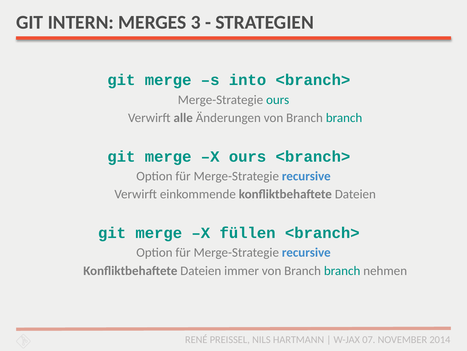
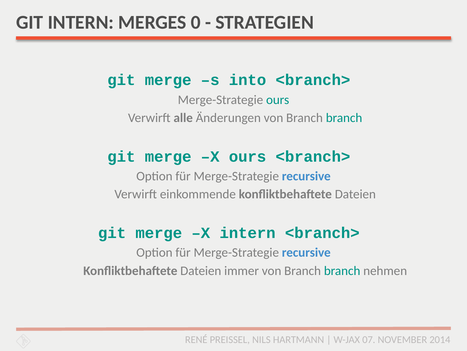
3: 3 -> 0 (196, 23)
X füllen: füllen -> intern (248, 233)
